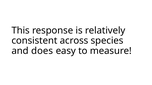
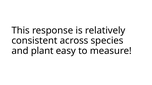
does: does -> plant (42, 51)
